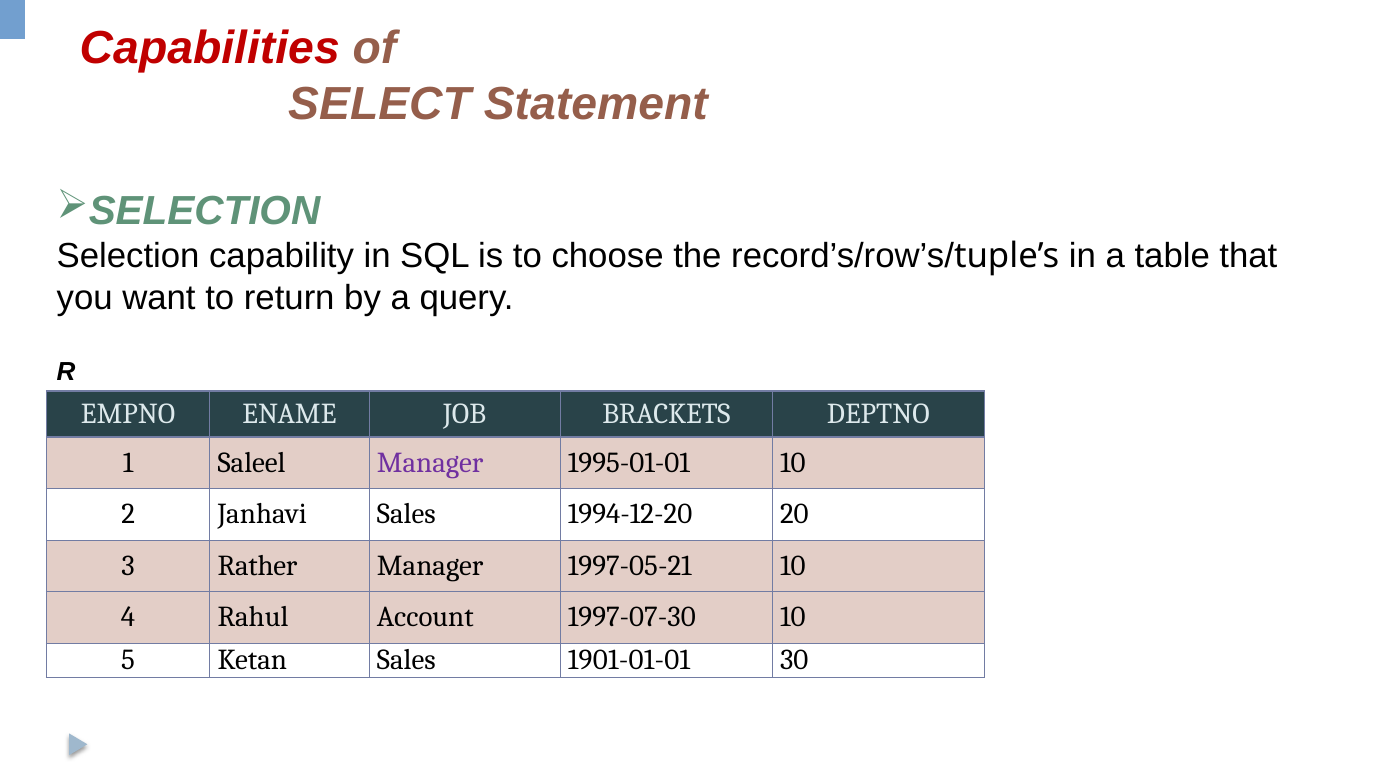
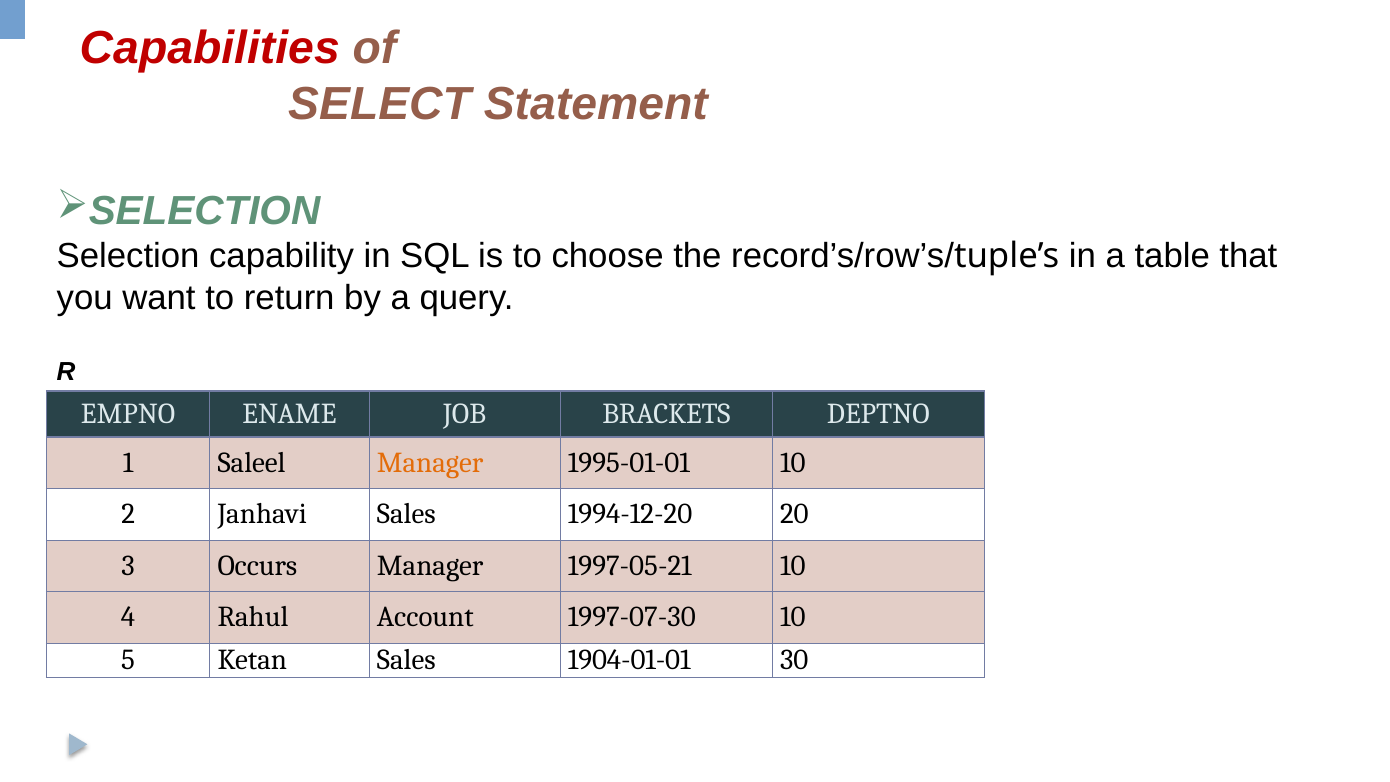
Manager colour: purple -> orange (430, 462)
Rather: Rather -> Occurs (257, 566)
1901-01-01: 1901-01-01 -> 1904-01-01 (629, 660)
